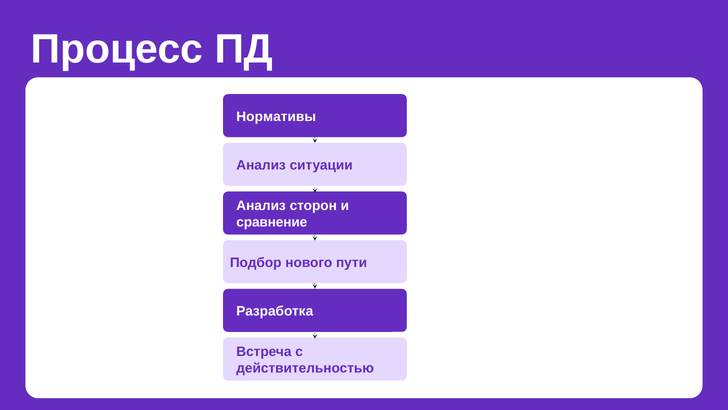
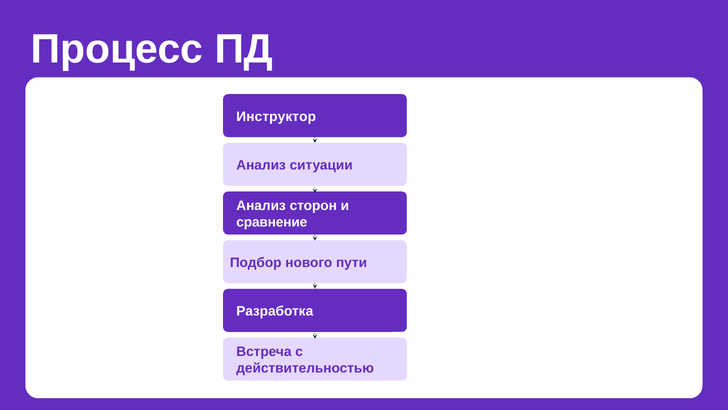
Нормативы: Нормативы -> Инструктор (276, 116)
